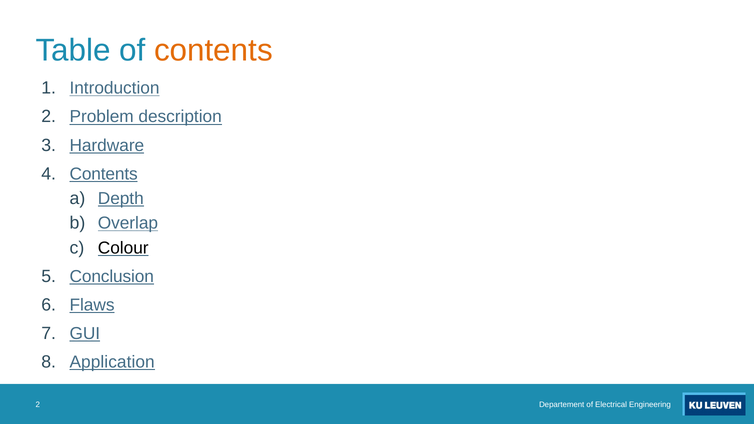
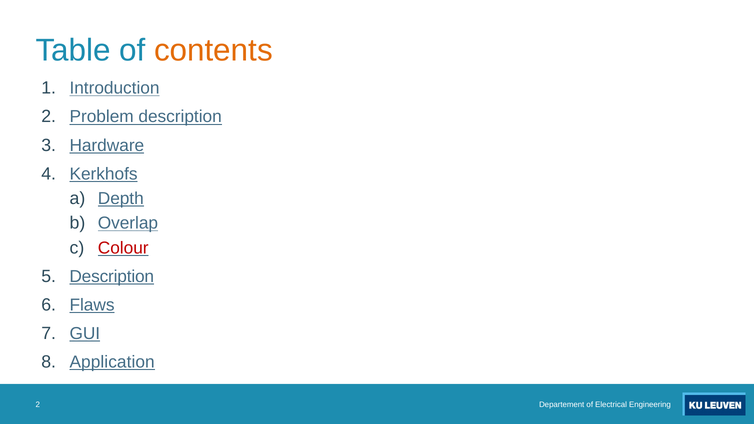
Contents: Contents -> Kerkhofs (104, 174)
Colour colour: black -> red (123, 248)
Conclusion: Conclusion -> Description (112, 276)
